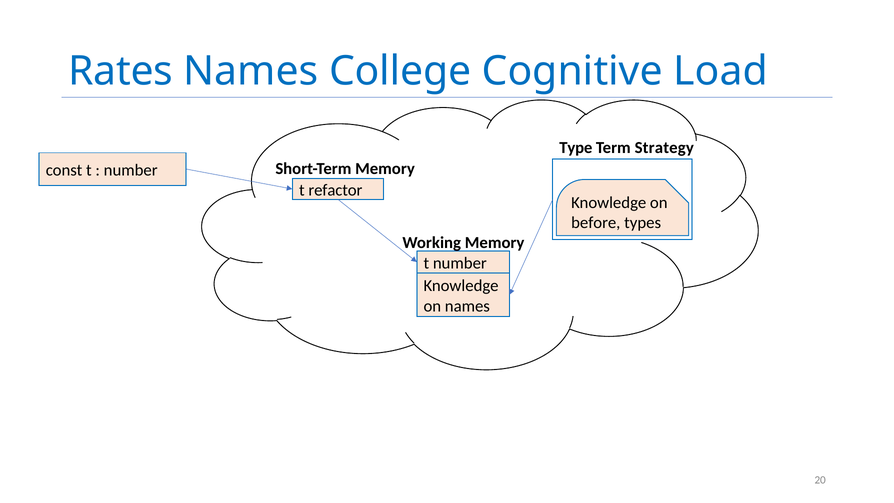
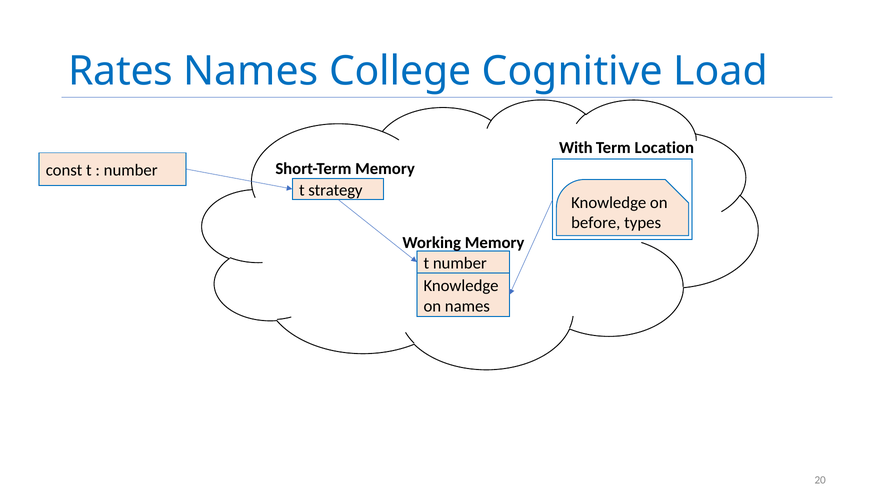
Type: Type -> With (576, 147)
Strategy: Strategy -> Location (664, 147)
refactor: refactor -> strategy (335, 190)
